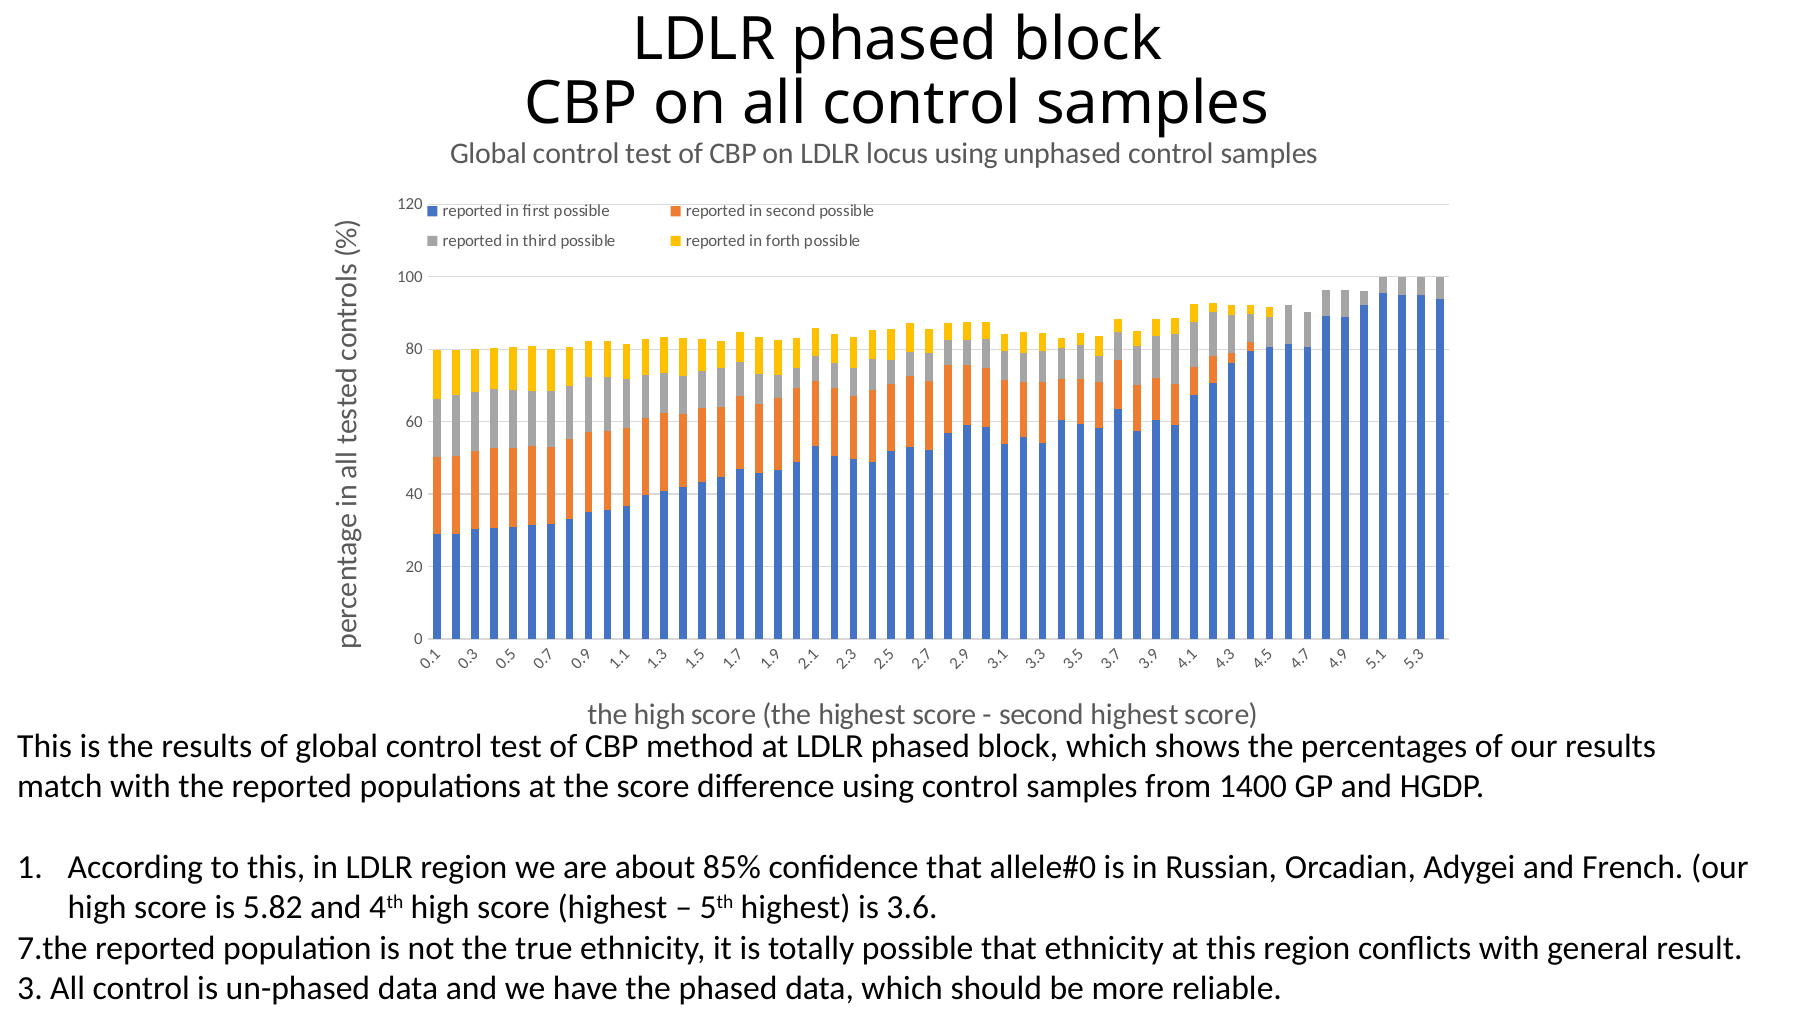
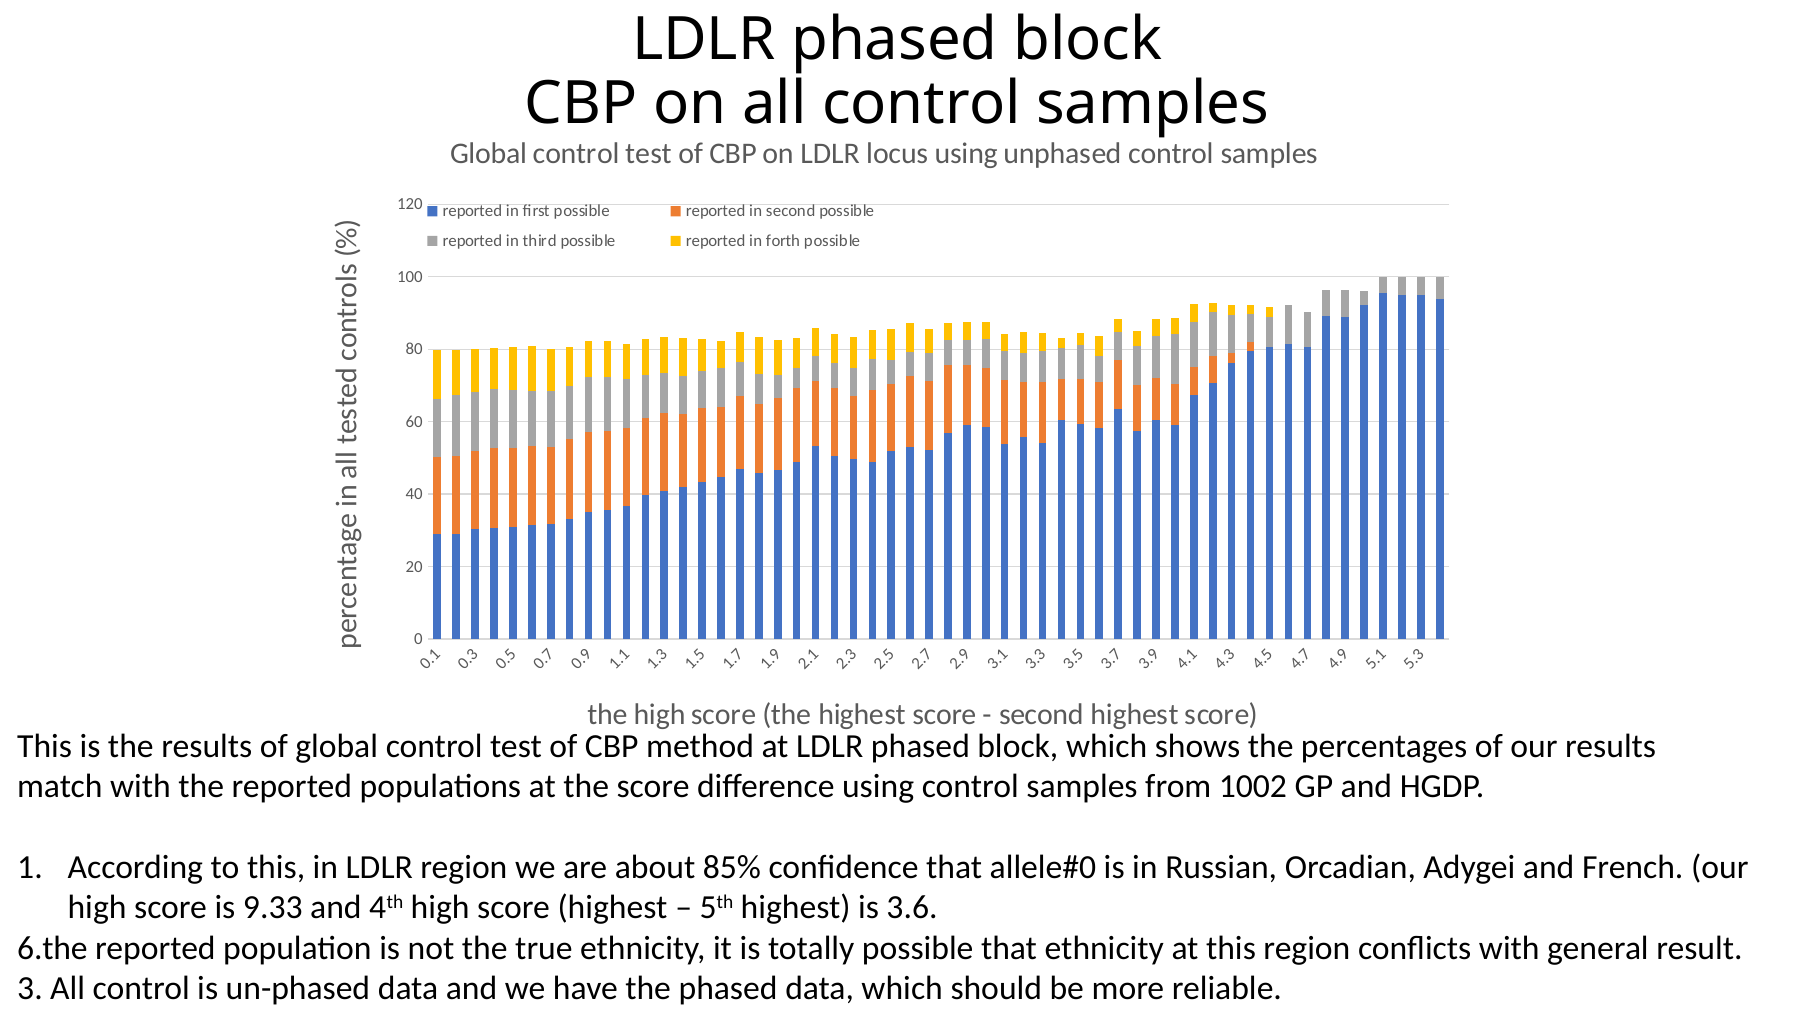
1400: 1400 -> 1002 (1253, 786)
5.82: 5.82 -> 9.33 (273, 907)
7.the: 7.the -> 6.the (52, 948)
